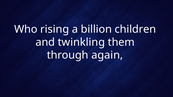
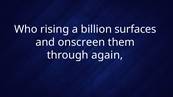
children: children -> surfaces (135, 29)
twinkling: twinkling -> onscreen (81, 42)
